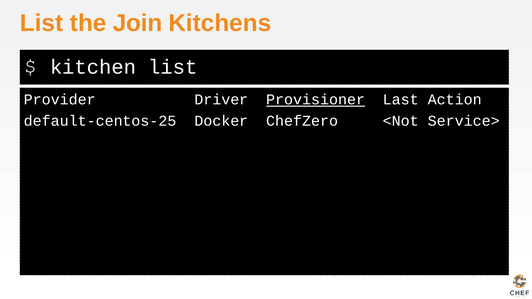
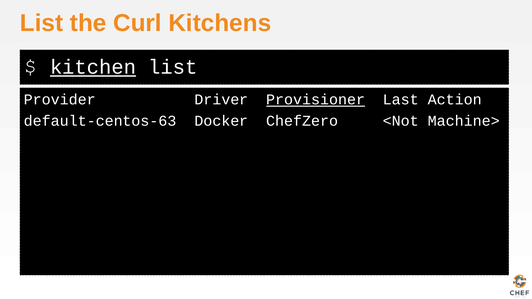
Join: Join -> Curl (137, 23)
kitchen underline: none -> present (93, 67)
default-centos-25: default-centos-25 -> default-centos-63 (100, 121)
Service>: Service> -> Machine> (464, 121)
